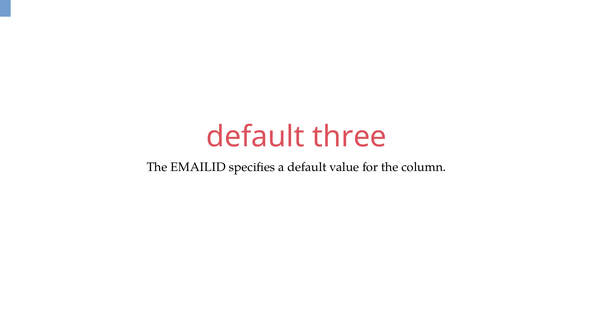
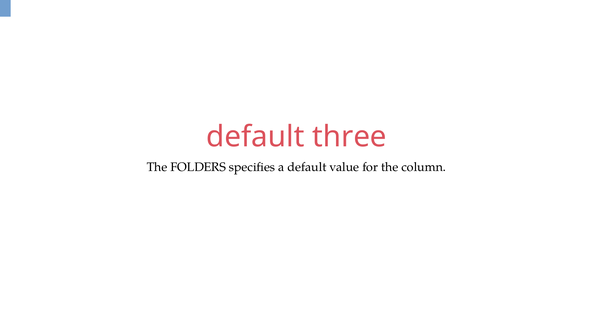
EMAILID: EMAILID -> FOLDERS (198, 168)
